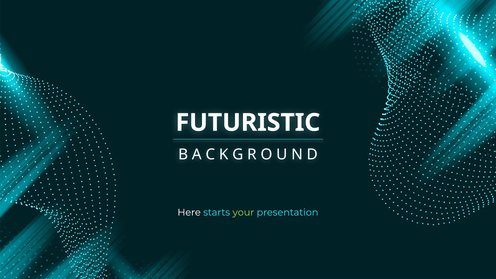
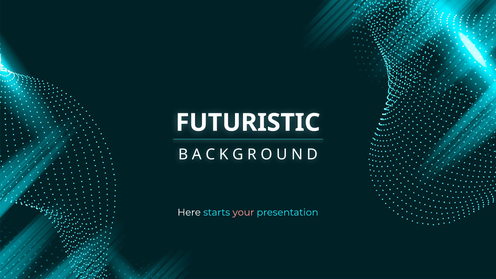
your colour: light green -> pink (243, 212)
